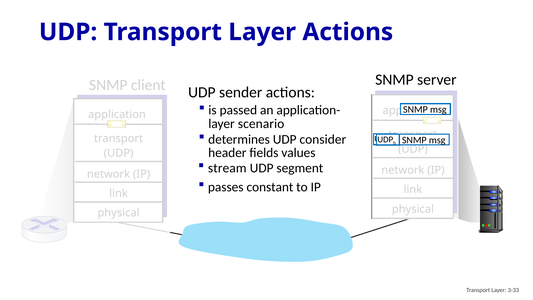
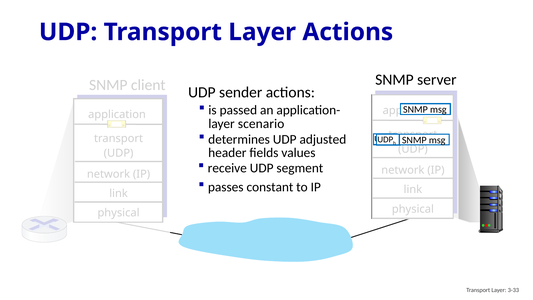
consider: consider -> adjusted (323, 139)
stream: stream -> receive (227, 168)
